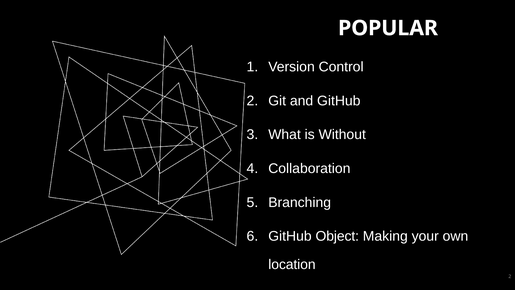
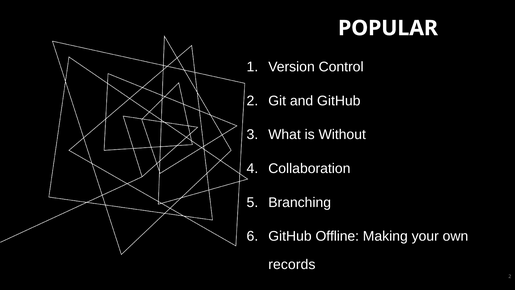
Object: Object -> Offline (337, 236)
location: location -> records (292, 264)
